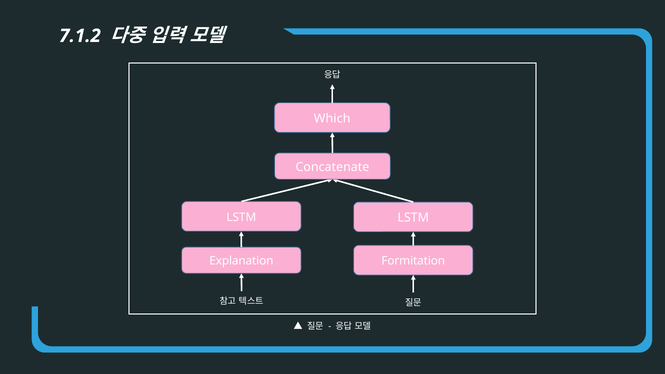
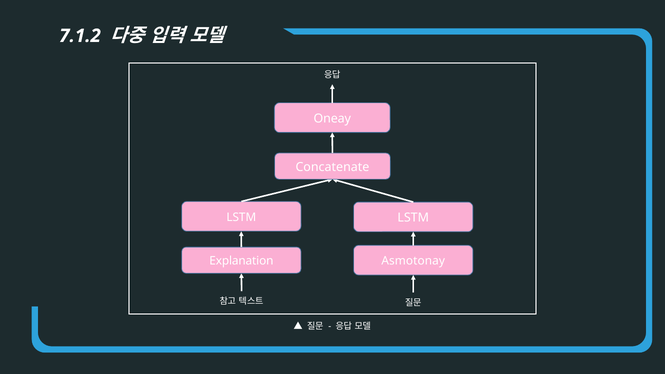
Which: Which -> Oneay (332, 118)
Formitation: Formitation -> Asmotonay (413, 261)
